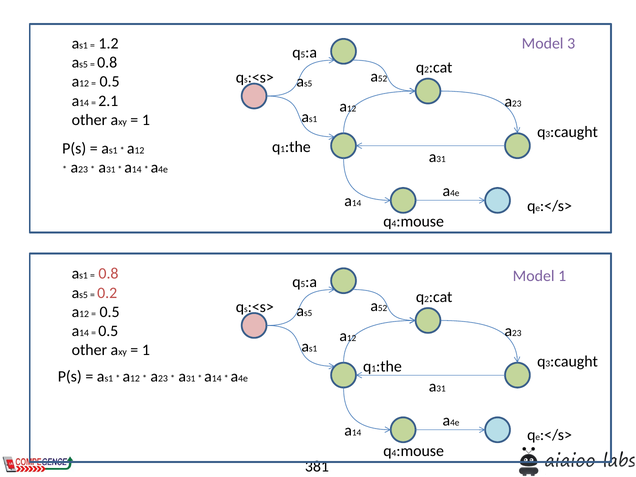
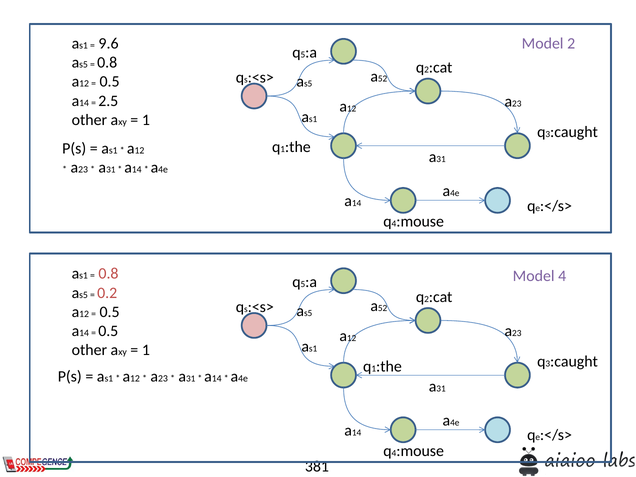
1.2: 1.2 -> 9.6 (109, 44)
Model 3: 3 -> 2 (571, 44)
2.1: 2.1 -> 2.5 (108, 101)
Model 1: 1 -> 4 (562, 276)
